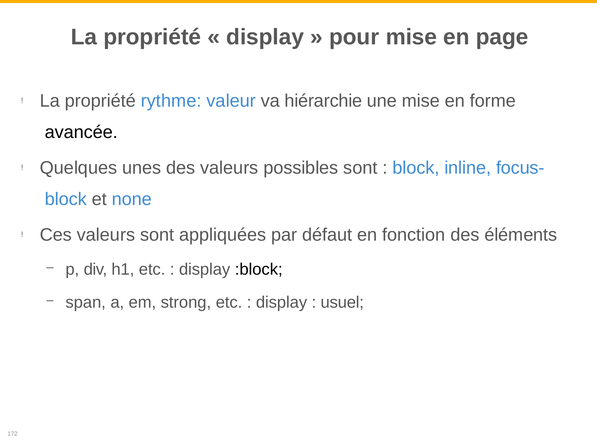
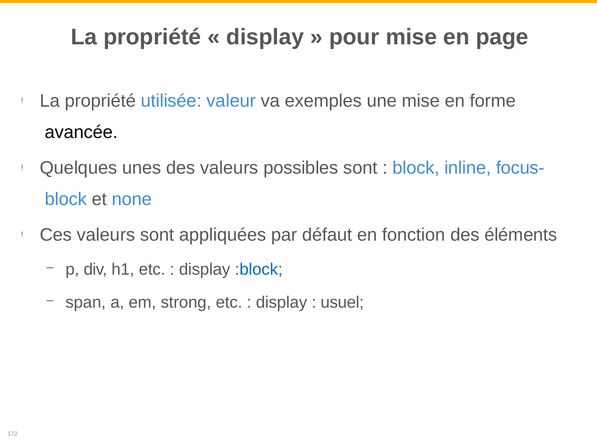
rythme: rythme -> utilisée (171, 101)
hiérarchie: hiérarchie -> exemples (323, 101)
:block colour: black -> blue (259, 269)
